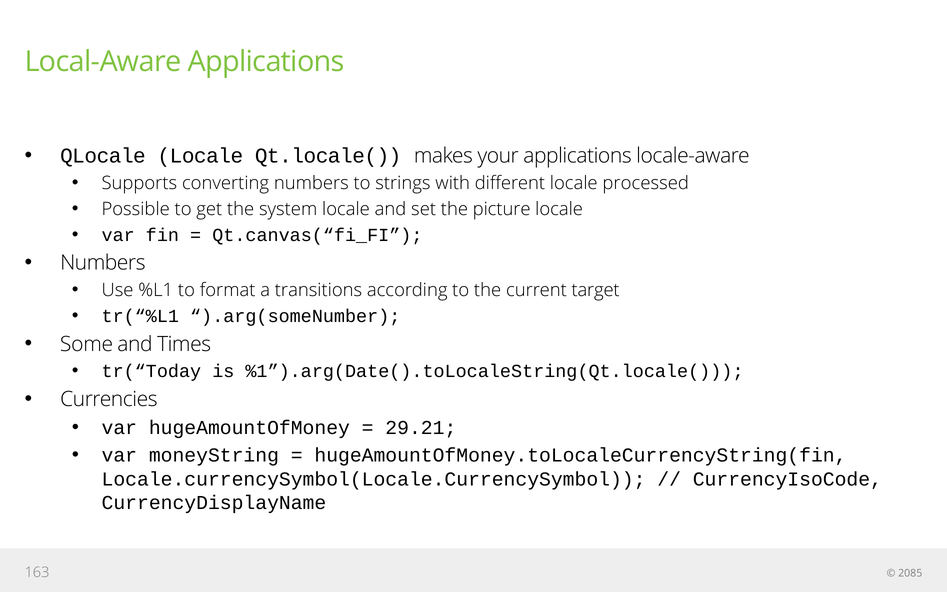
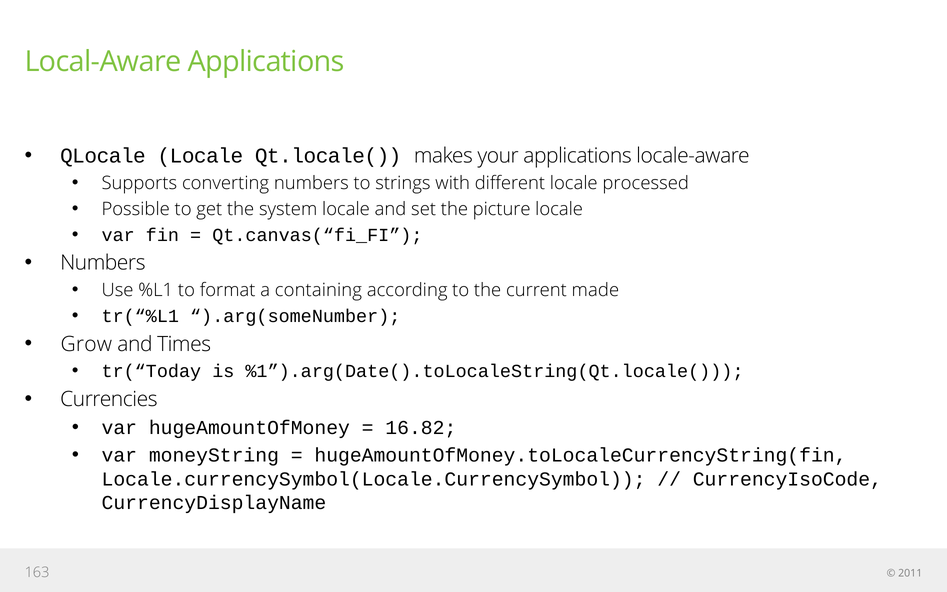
transitions: transitions -> containing (318, 290)
target: target -> made (595, 290)
Some: Some -> Grow (86, 344)
29.21: 29.21 -> 16.82 (421, 428)
2085: 2085 -> 2011 (910, 573)
